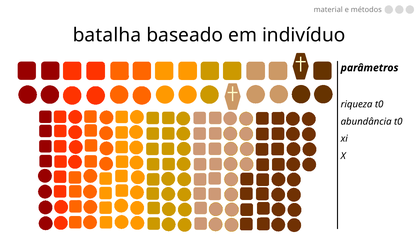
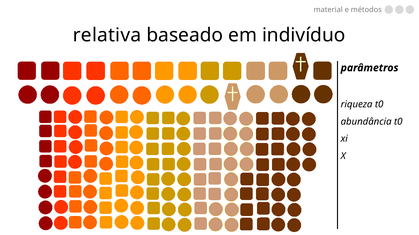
batalha: batalha -> relativa (107, 35)
